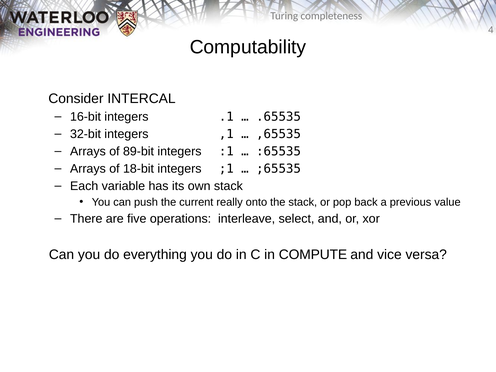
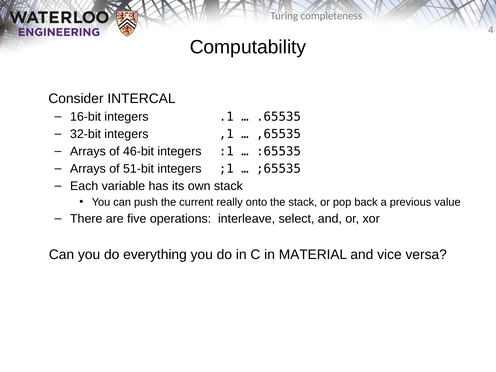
89-bit: 89-bit -> 46-bit (139, 151)
18-bit: 18-bit -> 51-bit (139, 169)
COMPUTE: COMPUTE -> MATERIAL (313, 255)
